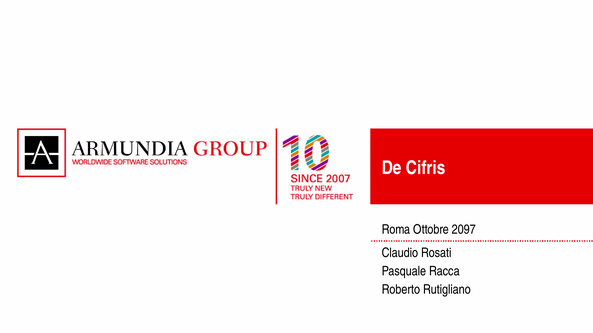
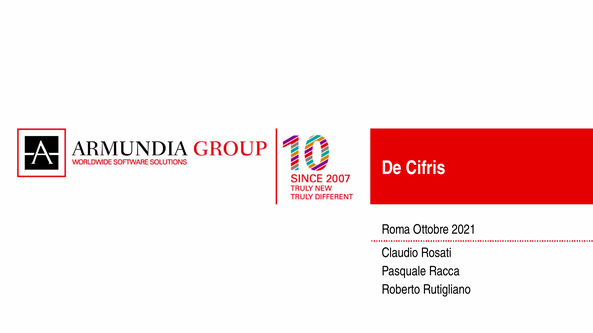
2097: 2097 -> 2021 (464, 230)
